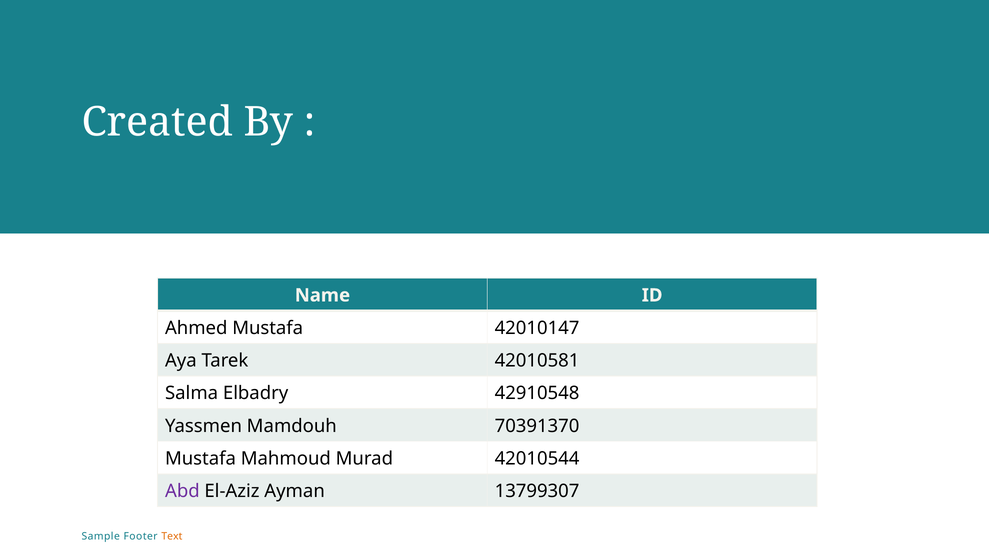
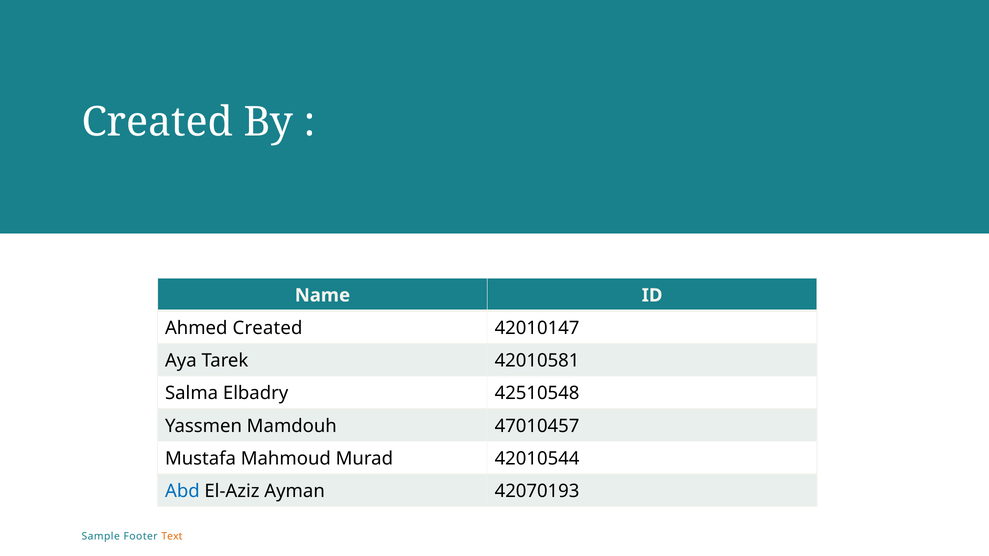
Ahmed Mustafa: Mustafa -> Created (268, 328)
42910548: 42910548 -> 42510548 (537, 394)
70391370: 70391370 -> 47010457 (537, 426)
Abd colour: purple -> blue (182, 492)
13799307: 13799307 -> 42070193 (537, 492)
